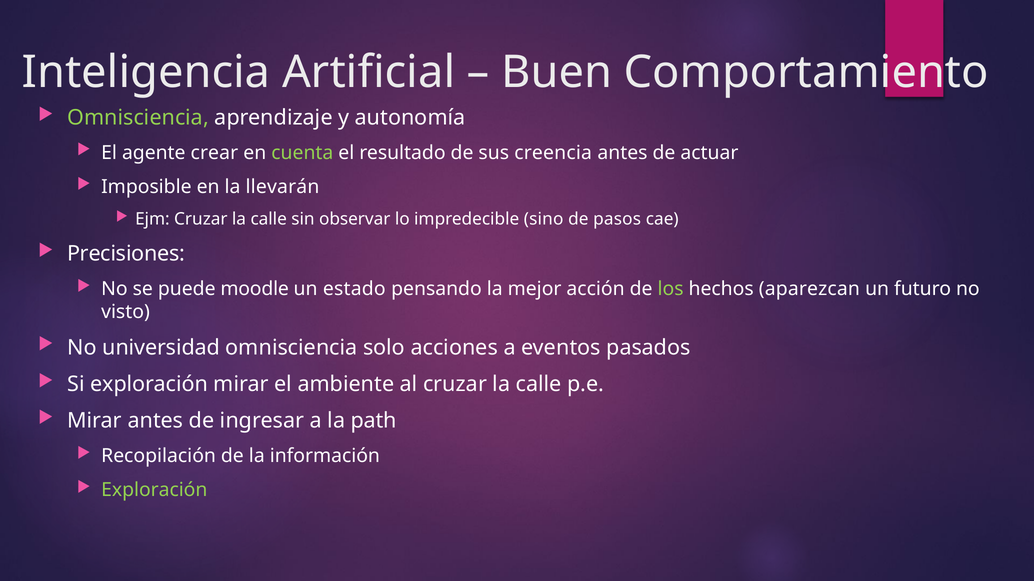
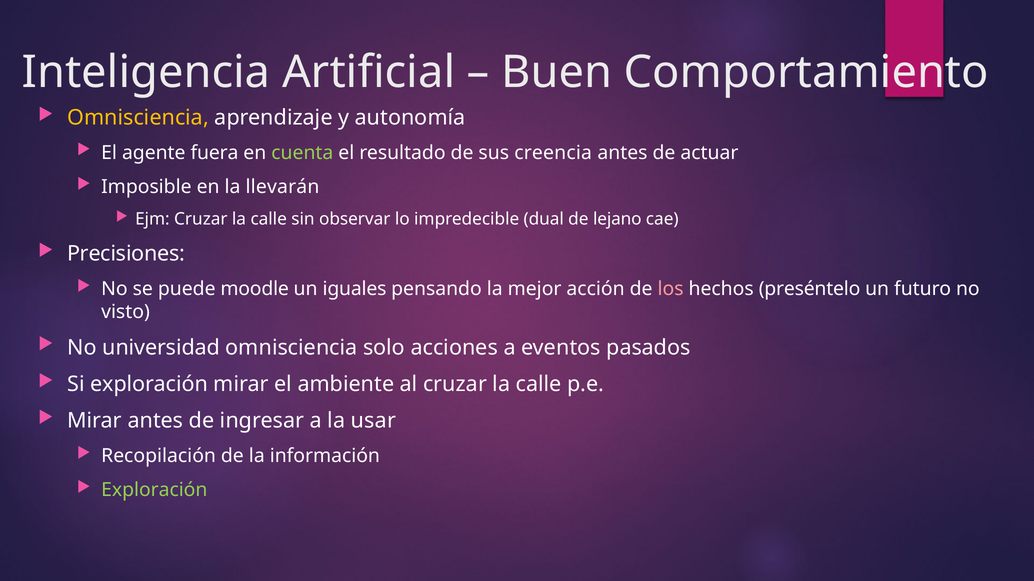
Omnisciencia colour: light green -> yellow (138, 118)
crear: crear -> fuera (215, 153)
sino: sino -> dual (544, 219)
pasos: pasos -> lejano (617, 219)
estado: estado -> iguales (355, 289)
los colour: light green -> pink (671, 289)
aparezcan: aparezcan -> preséntelo (810, 289)
path: path -> usar (373, 421)
